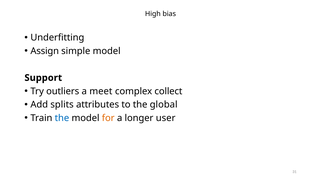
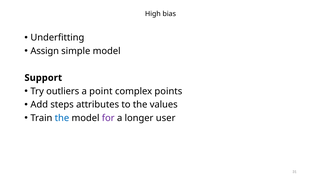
meet: meet -> point (101, 91)
collect: collect -> points (168, 91)
splits: splits -> steps (62, 105)
global: global -> values (164, 105)
for colour: orange -> purple (108, 118)
